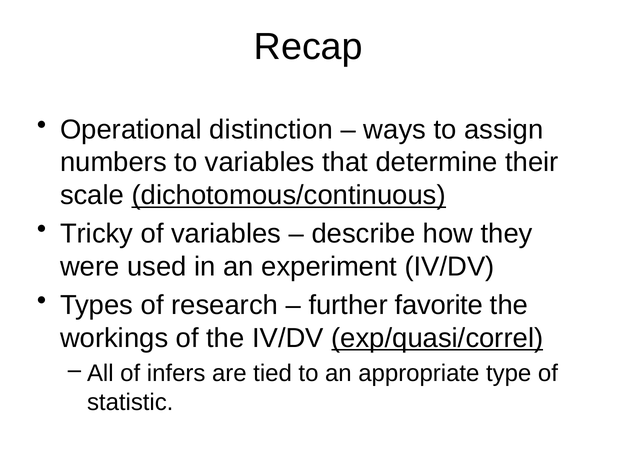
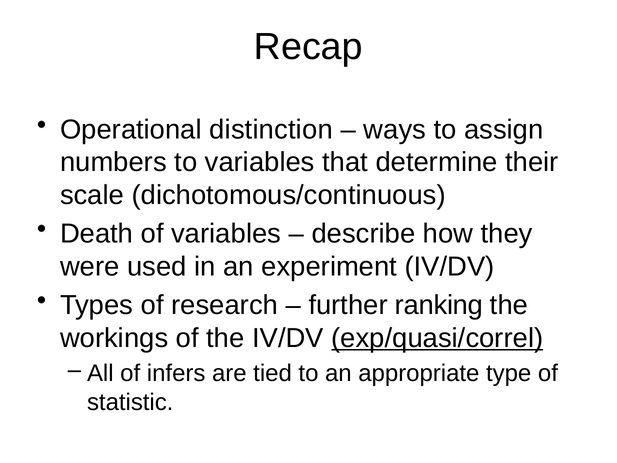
dichotomous/continuous underline: present -> none (289, 195)
Tricky: Tricky -> Death (97, 234)
favorite: favorite -> ranking (439, 305)
